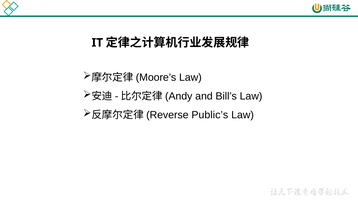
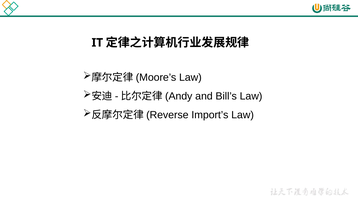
Public’s: Public’s -> Import’s (210, 115)
